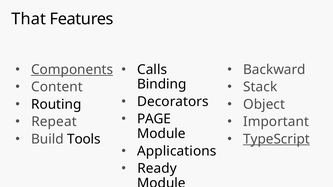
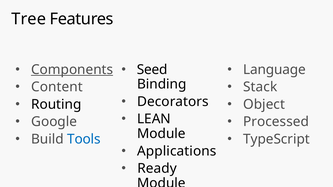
That: That -> Tree (29, 19)
Calls: Calls -> Seed (152, 70)
Backward: Backward -> Language (274, 70)
PAGE: PAGE -> LEAN (154, 119)
Repeat: Repeat -> Google (54, 122)
Important: Important -> Processed (276, 122)
Tools colour: black -> blue (84, 139)
TypeScript underline: present -> none (276, 139)
